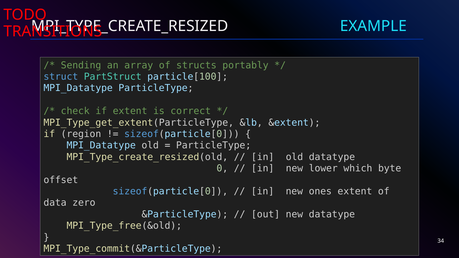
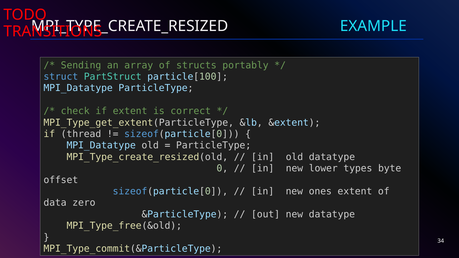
region: region -> thread (81, 134)
which: which -> types (358, 169)
